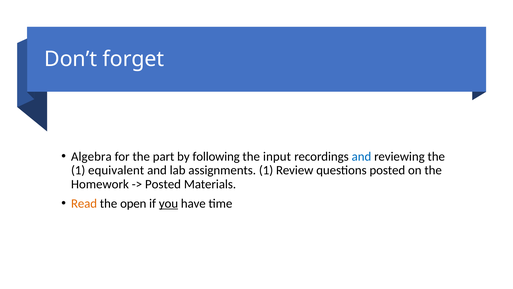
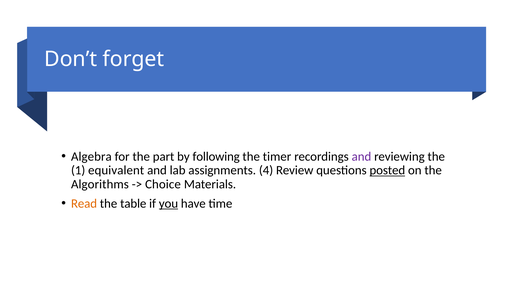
input: input -> timer (277, 156)
and colour: blue -> purple (361, 156)
assignments 1: 1 -> 4 (266, 170)
posted underline: none -> present (387, 170)
Homework: Homework -> Algorithms (100, 184)
Posted: Posted -> Choice (163, 184)
open: open -> table (133, 203)
